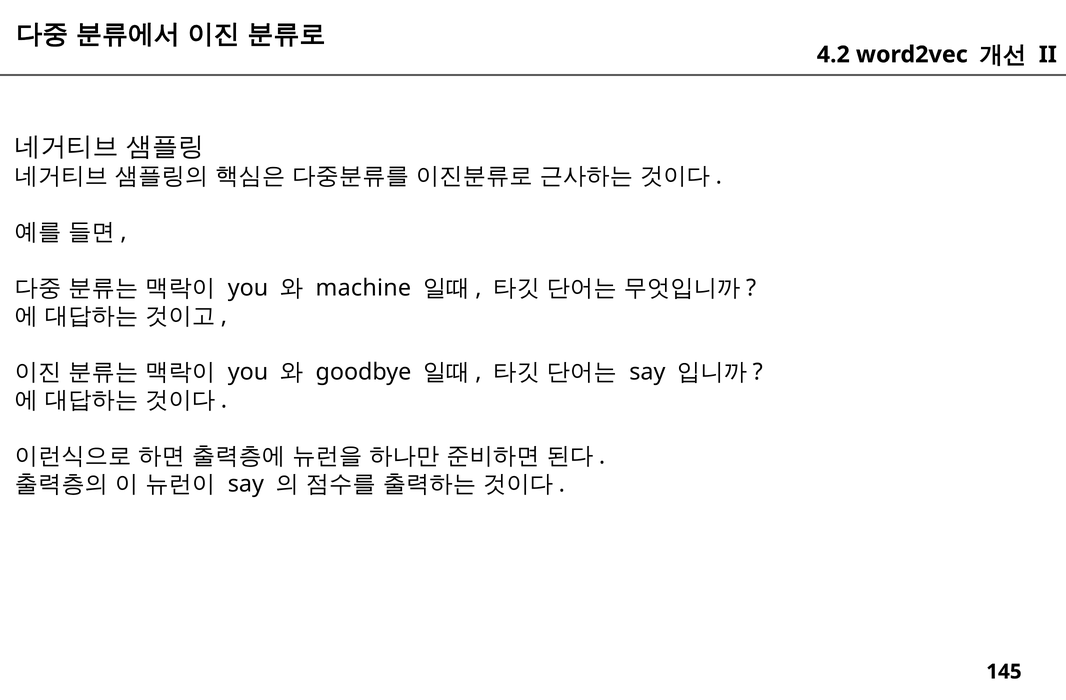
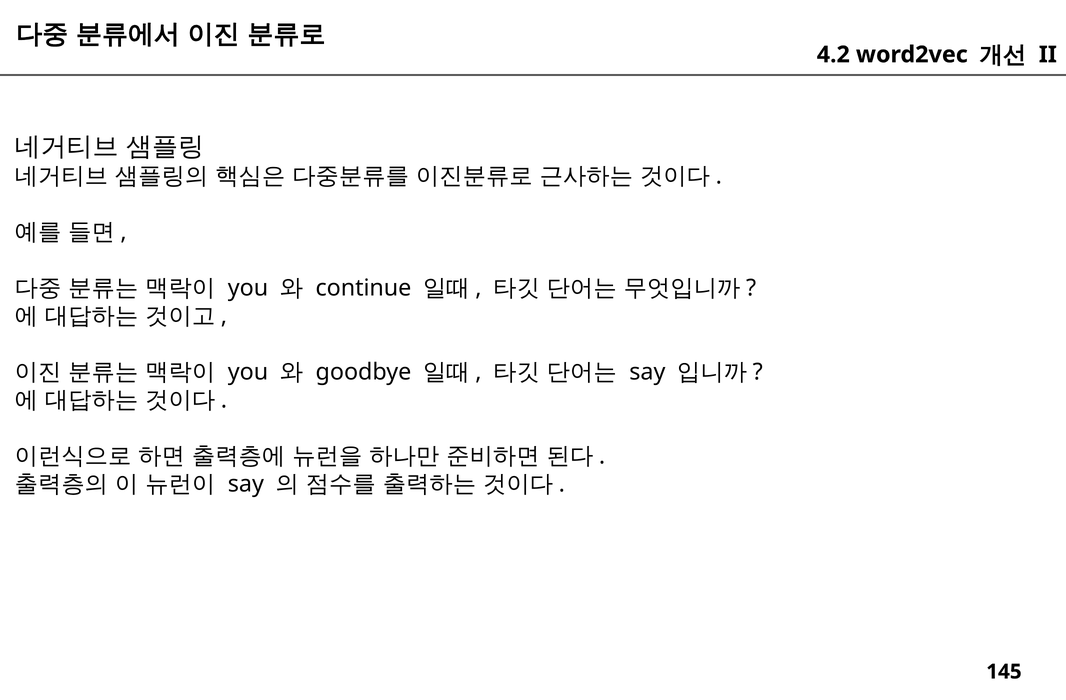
machine: machine -> continue (363, 288)
